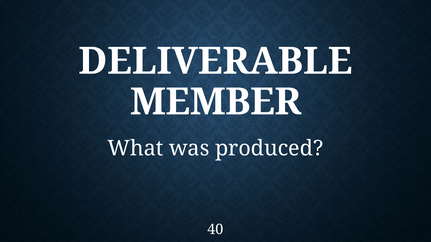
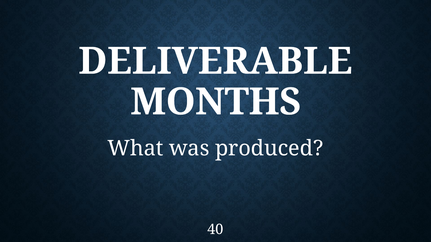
MEMBER: MEMBER -> MONTHS (216, 102)
